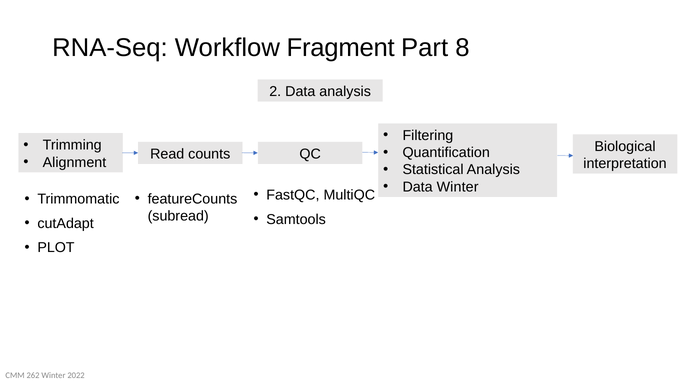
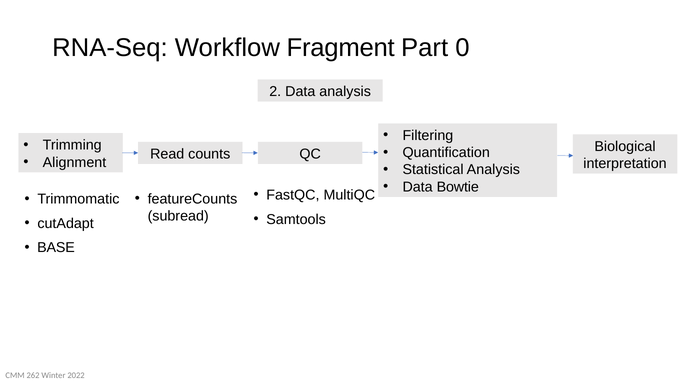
8: 8 -> 0 (462, 48)
Data Winter: Winter -> Bowtie (458, 187)
PLOT: PLOT -> BASE (56, 248)
